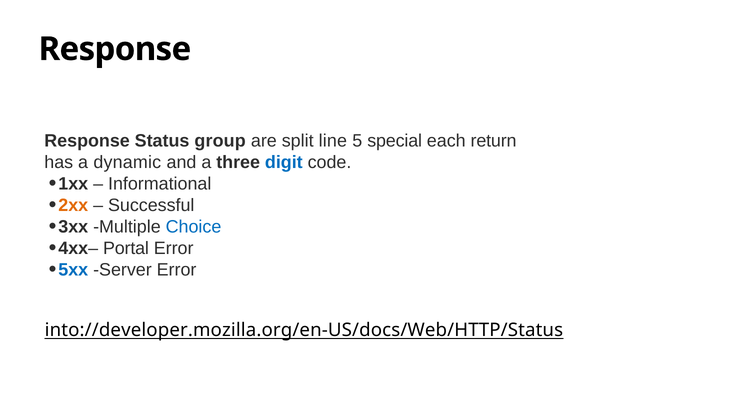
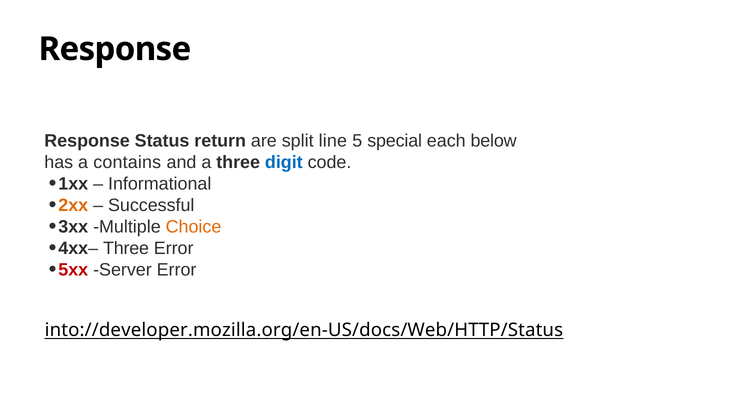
group: group -> return (220, 141)
return: return -> below (494, 141)
dynamic: dynamic -> contains (127, 162)
Choice colour: blue -> orange (193, 227)
4xx– Portal: Portal -> Three (126, 248)
5xx colour: blue -> red (73, 270)
